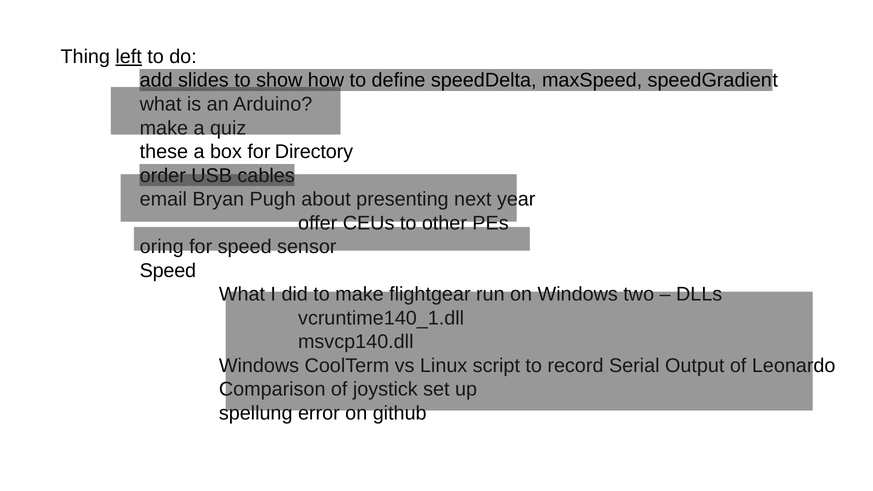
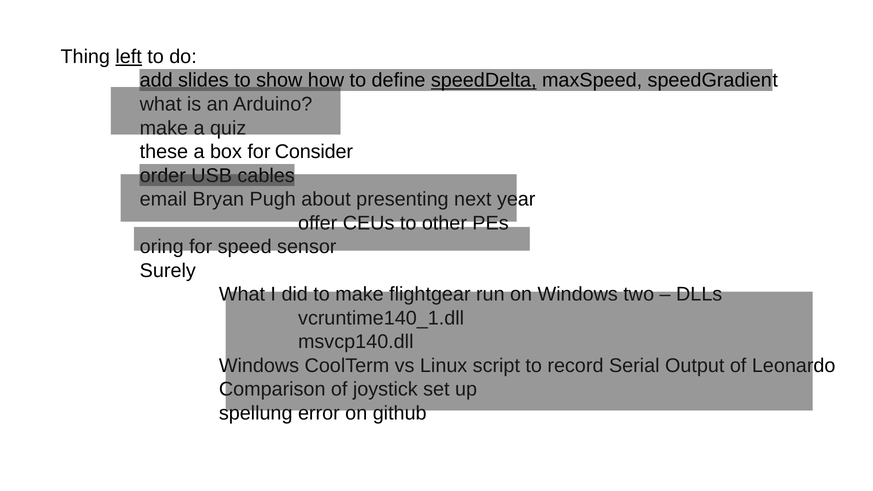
speedDelta underline: none -> present (484, 80)
Directory: Directory -> Consider (314, 152)
Speed: Speed -> Surely (168, 271)
